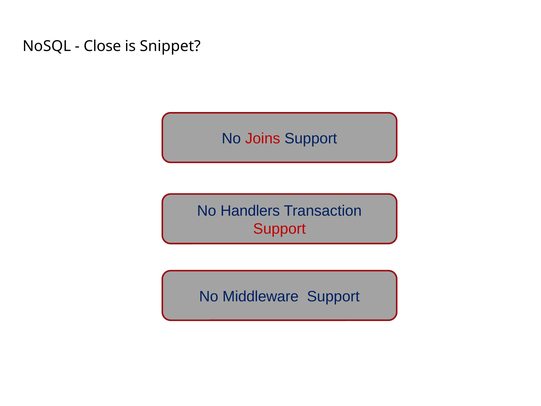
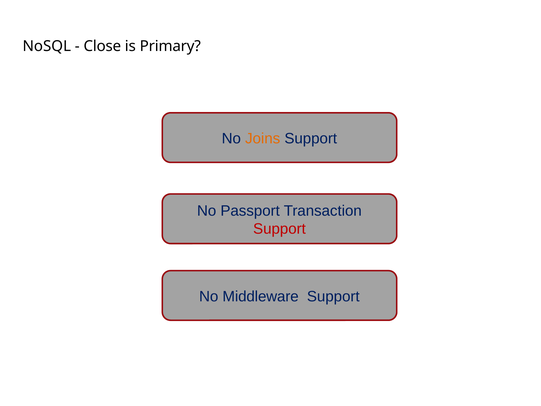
Snippet: Snippet -> Primary (170, 46)
Joins colour: red -> orange (263, 139)
Handlers: Handlers -> Passport (250, 211)
